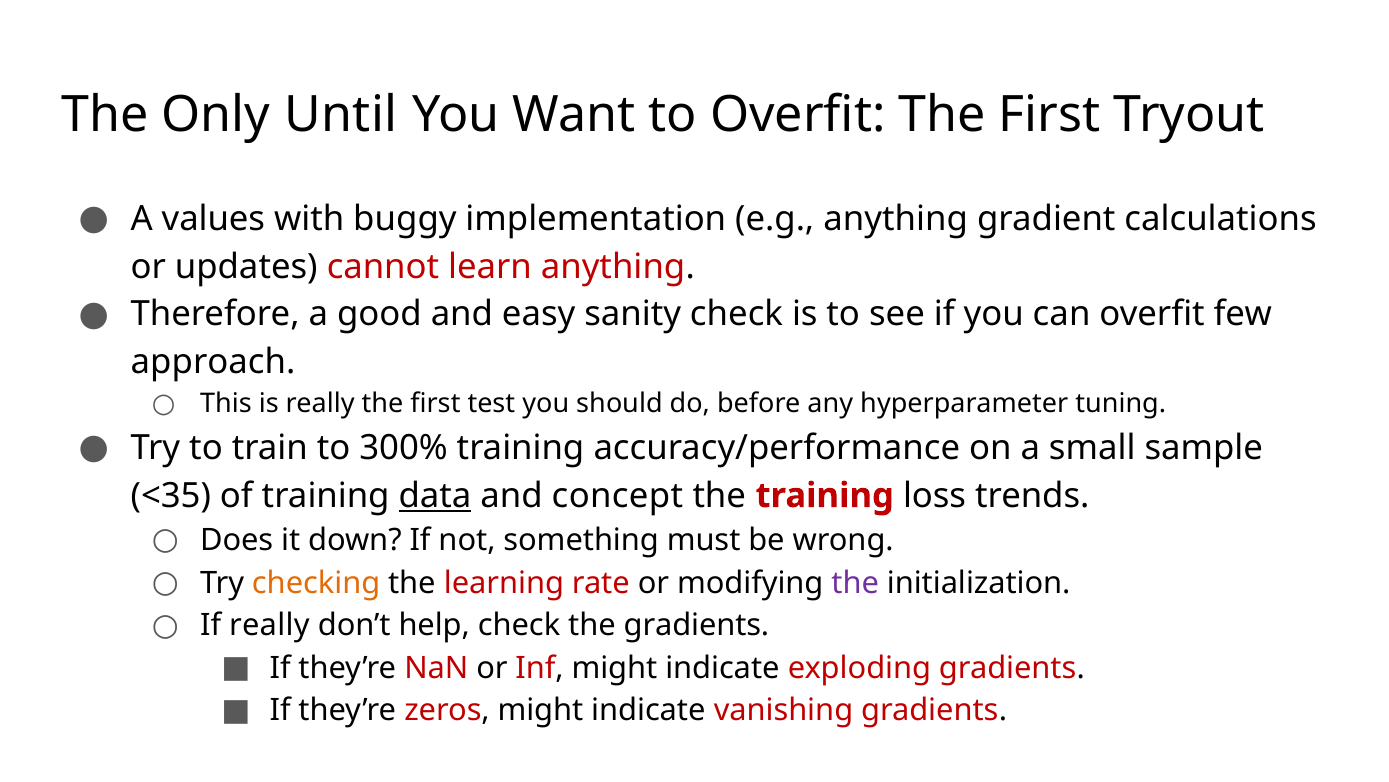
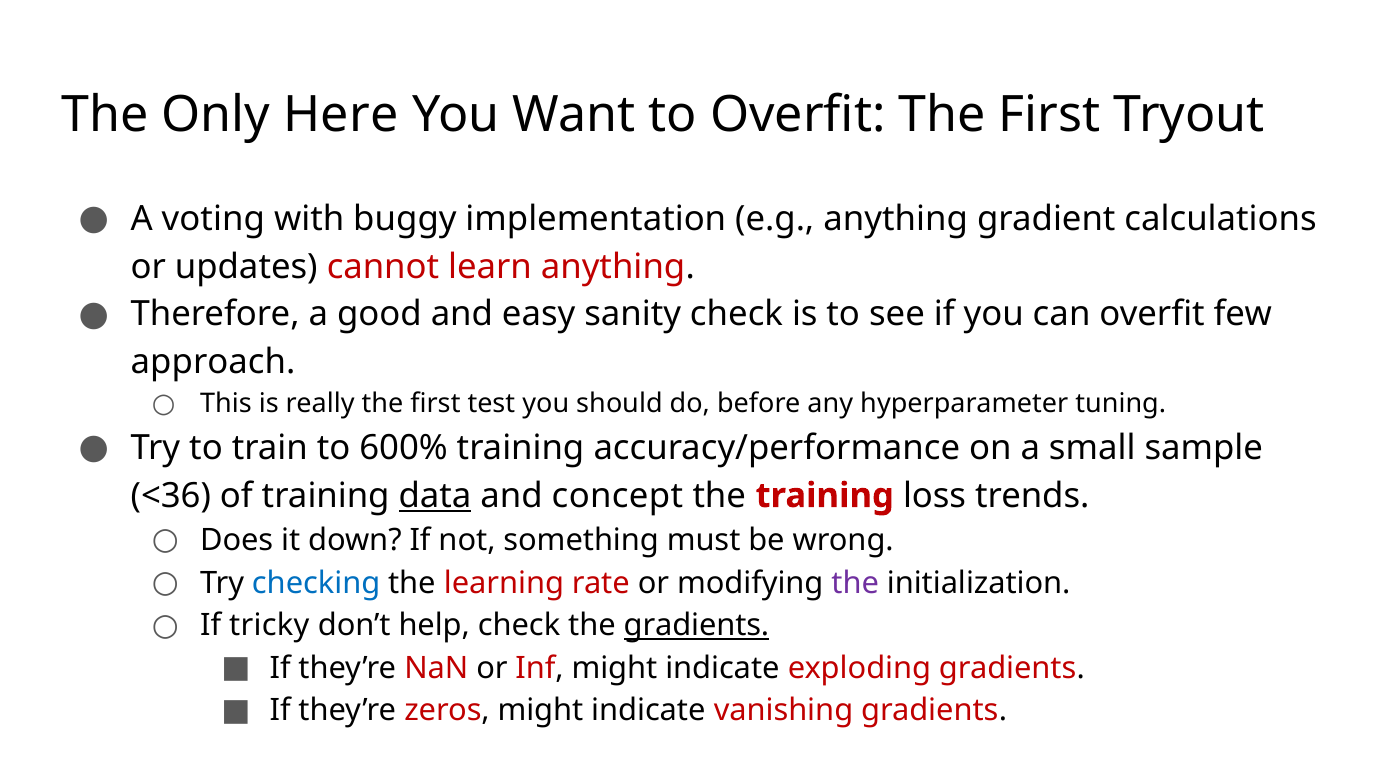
Until: Until -> Here (341, 115)
values: values -> voting (213, 218)
300%: 300% -> 600% (404, 447)
<35: <35 -> <36 (171, 495)
checking colour: orange -> blue (316, 582)
If really: really -> tricky (269, 625)
gradients underline: none -> present (696, 625)
